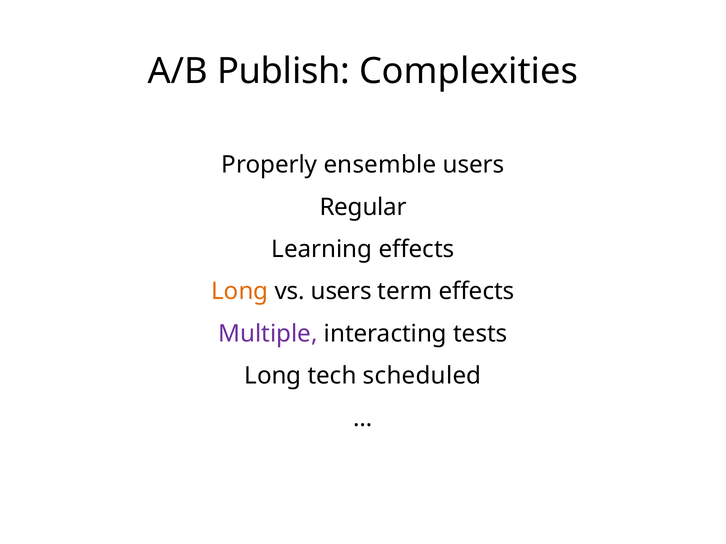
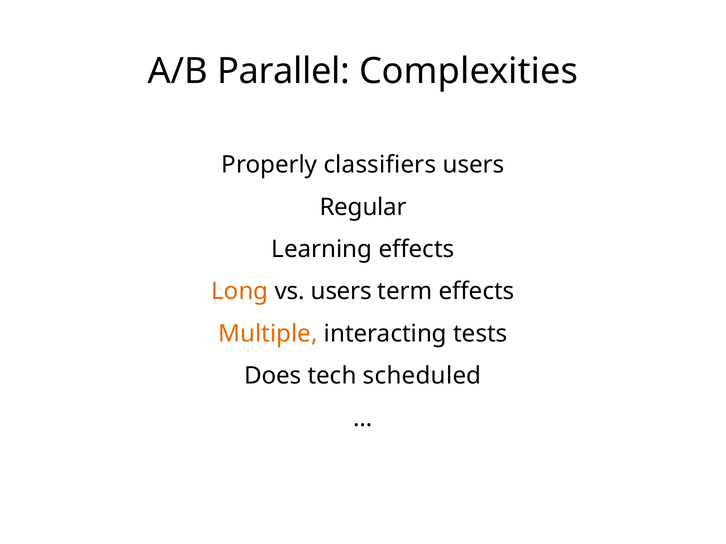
Publish: Publish -> Parallel (284, 71)
ensemble: ensemble -> classifiers (380, 165)
Multiple colour: purple -> orange (268, 334)
Long: Long -> Does (273, 376)
